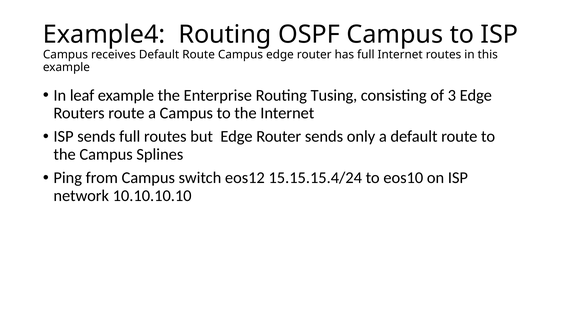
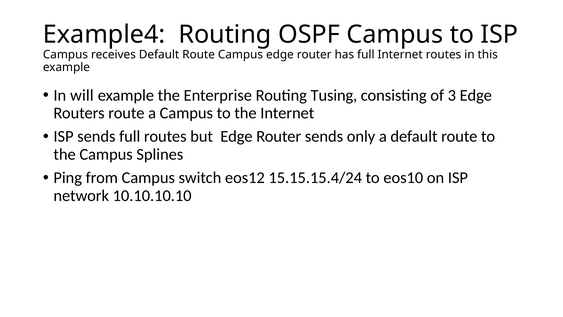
leaf: leaf -> will (82, 95)
